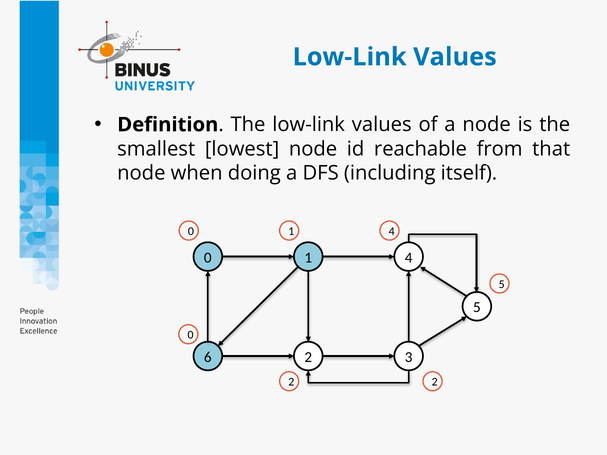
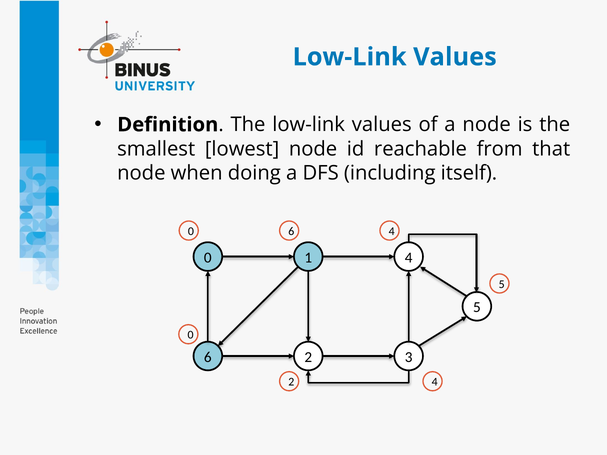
1: 1 -> 6 (291, 231)
2: 2 -> 4 (435, 382)
